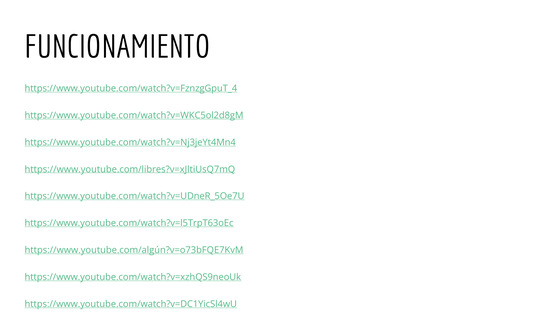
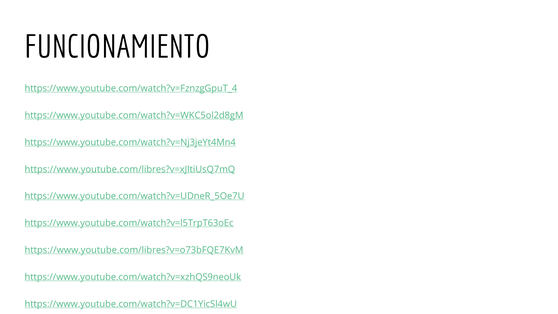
https://www.youtube.com/algún?v=o73bFQE7KvM: https://www.youtube.com/algún?v=o73bFQE7KvM -> https://www.youtube.com/libres?v=o73bFQE7KvM (134, 250)
